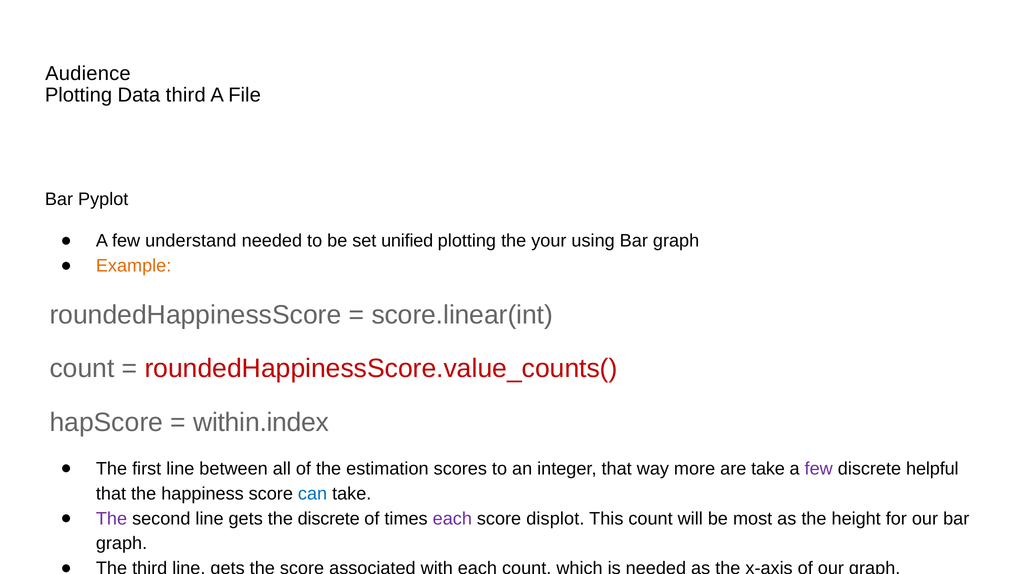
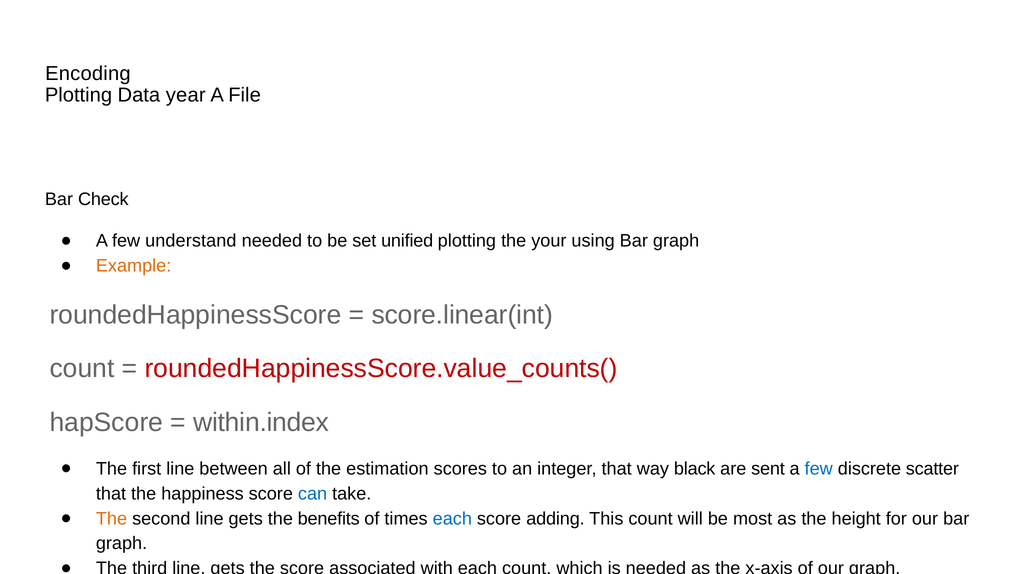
Audience: Audience -> Encoding (88, 73)
Data third: third -> year (186, 95)
Pyplot: Pyplot -> Check (103, 199)
more: more -> black (695, 469)
are take: take -> sent (768, 469)
few colour: purple -> blue (819, 469)
helpful: helpful -> scatter (932, 469)
The colour: purple -> orange (112, 518)
the discrete: discrete -> benefits (329, 518)
each colour: purple -> blue (452, 518)
displot: displot -> adding (555, 518)
